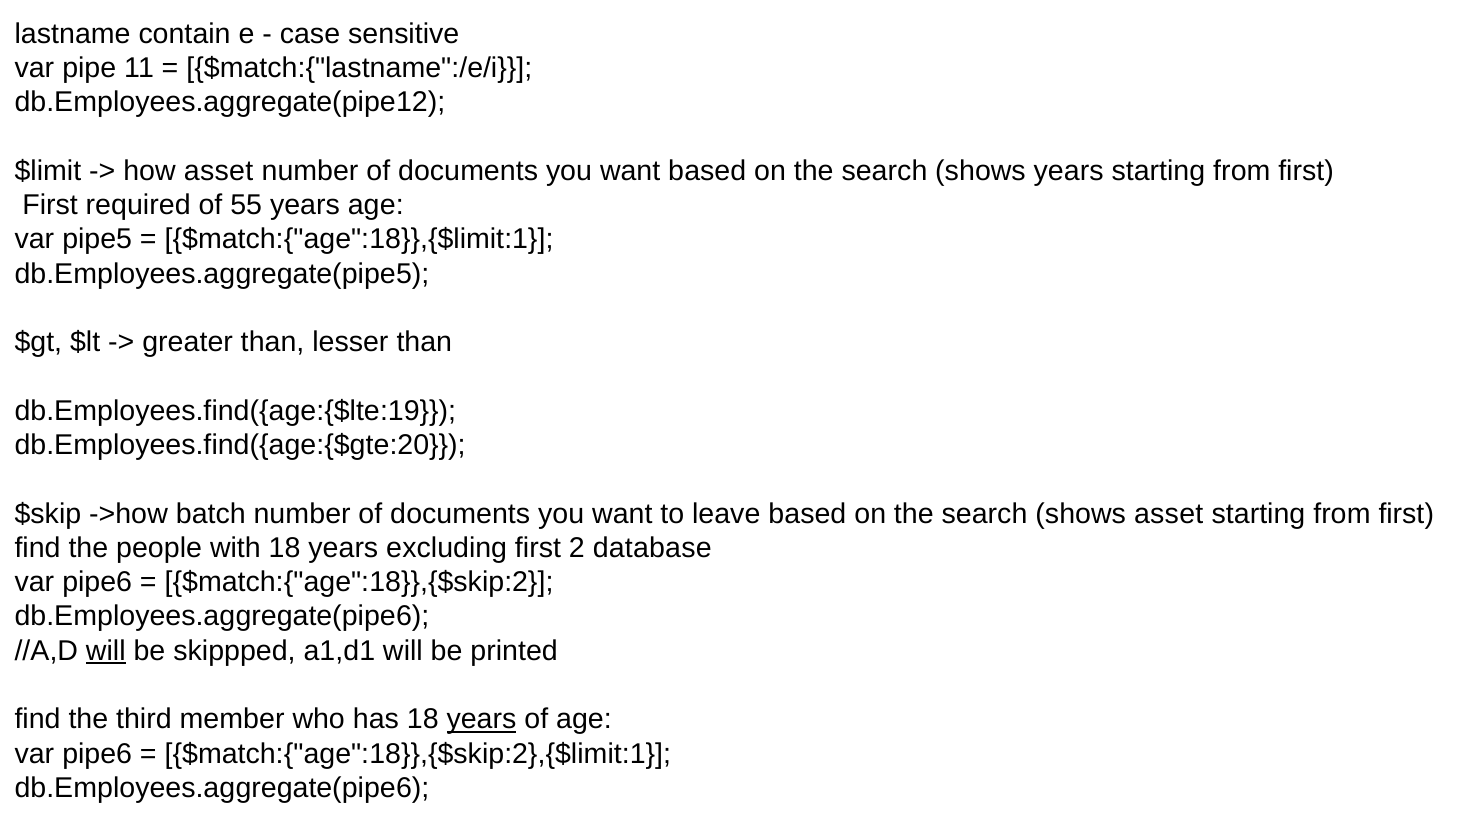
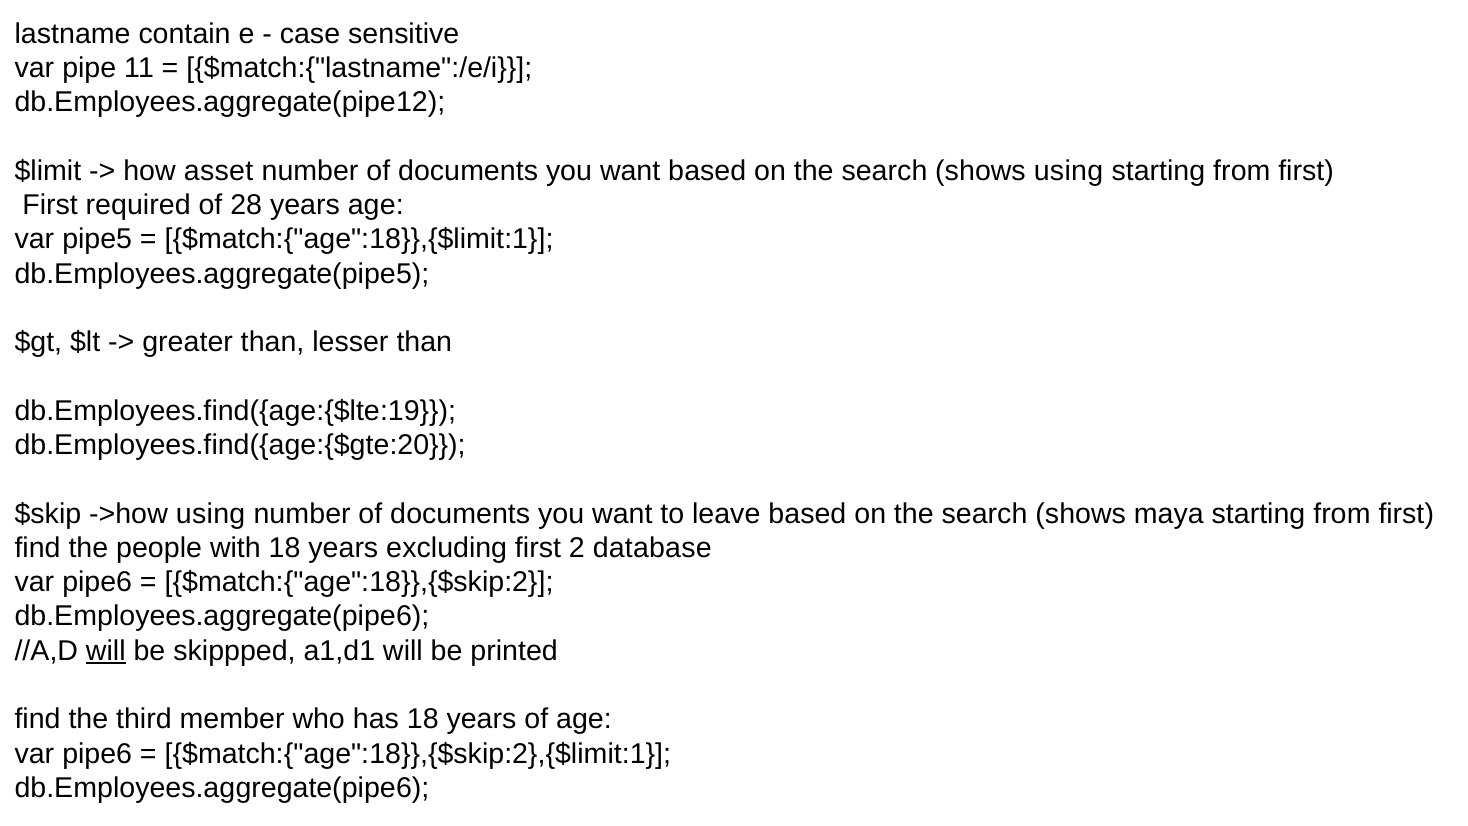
shows years: years -> using (1069, 171)
55: 55 -> 28 (246, 205)
->how batch: batch -> using (211, 514)
shows asset: asset -> maya (1169, 514)
years underline: present -> none (481, 719)
